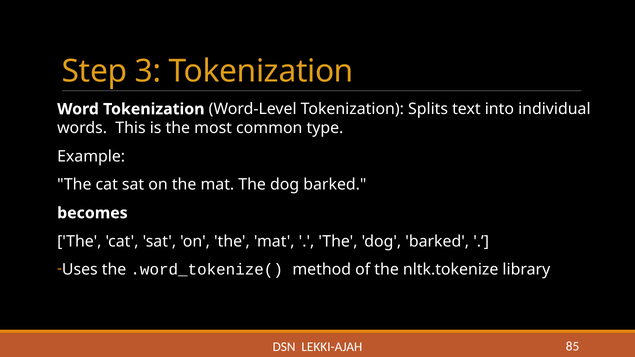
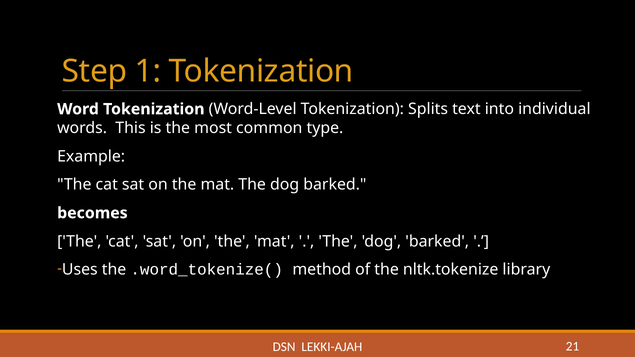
3: 3 -> 1 (148, 71)
85: 85 -> 21 (573, 347)
